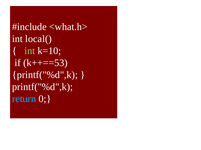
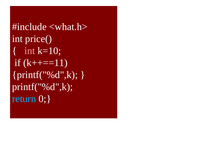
local(: local( -> price( (39, 39)
int colour: light green -> pink (30, 51)
k++==53: k++==53 -> k++==11 (45, 63)
